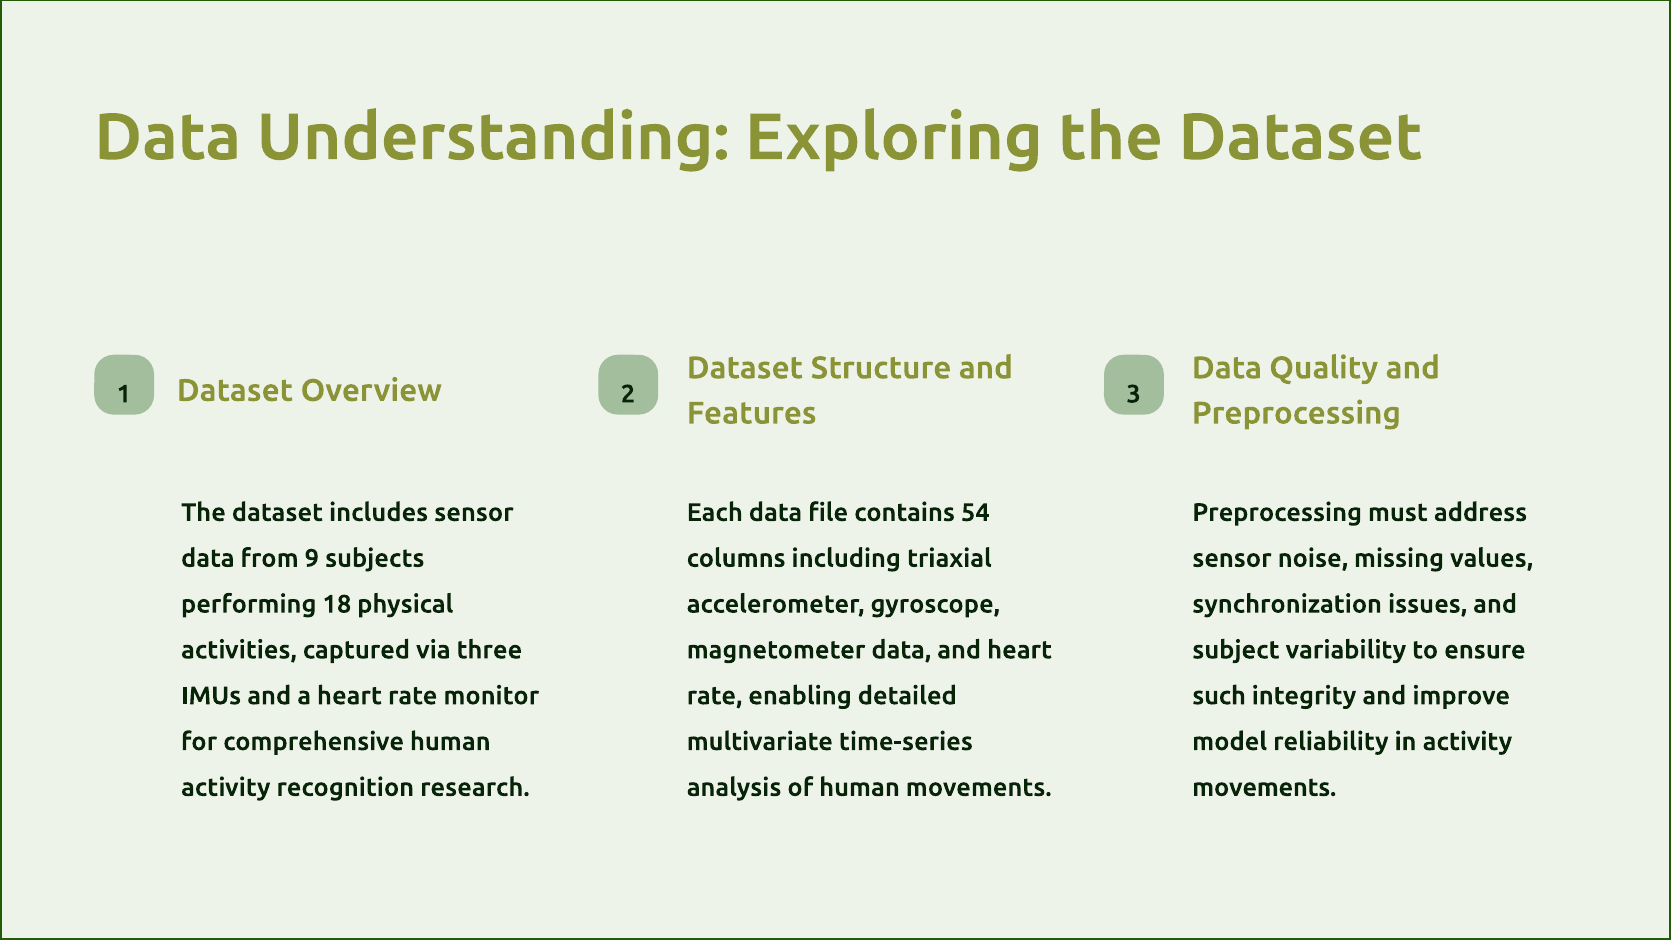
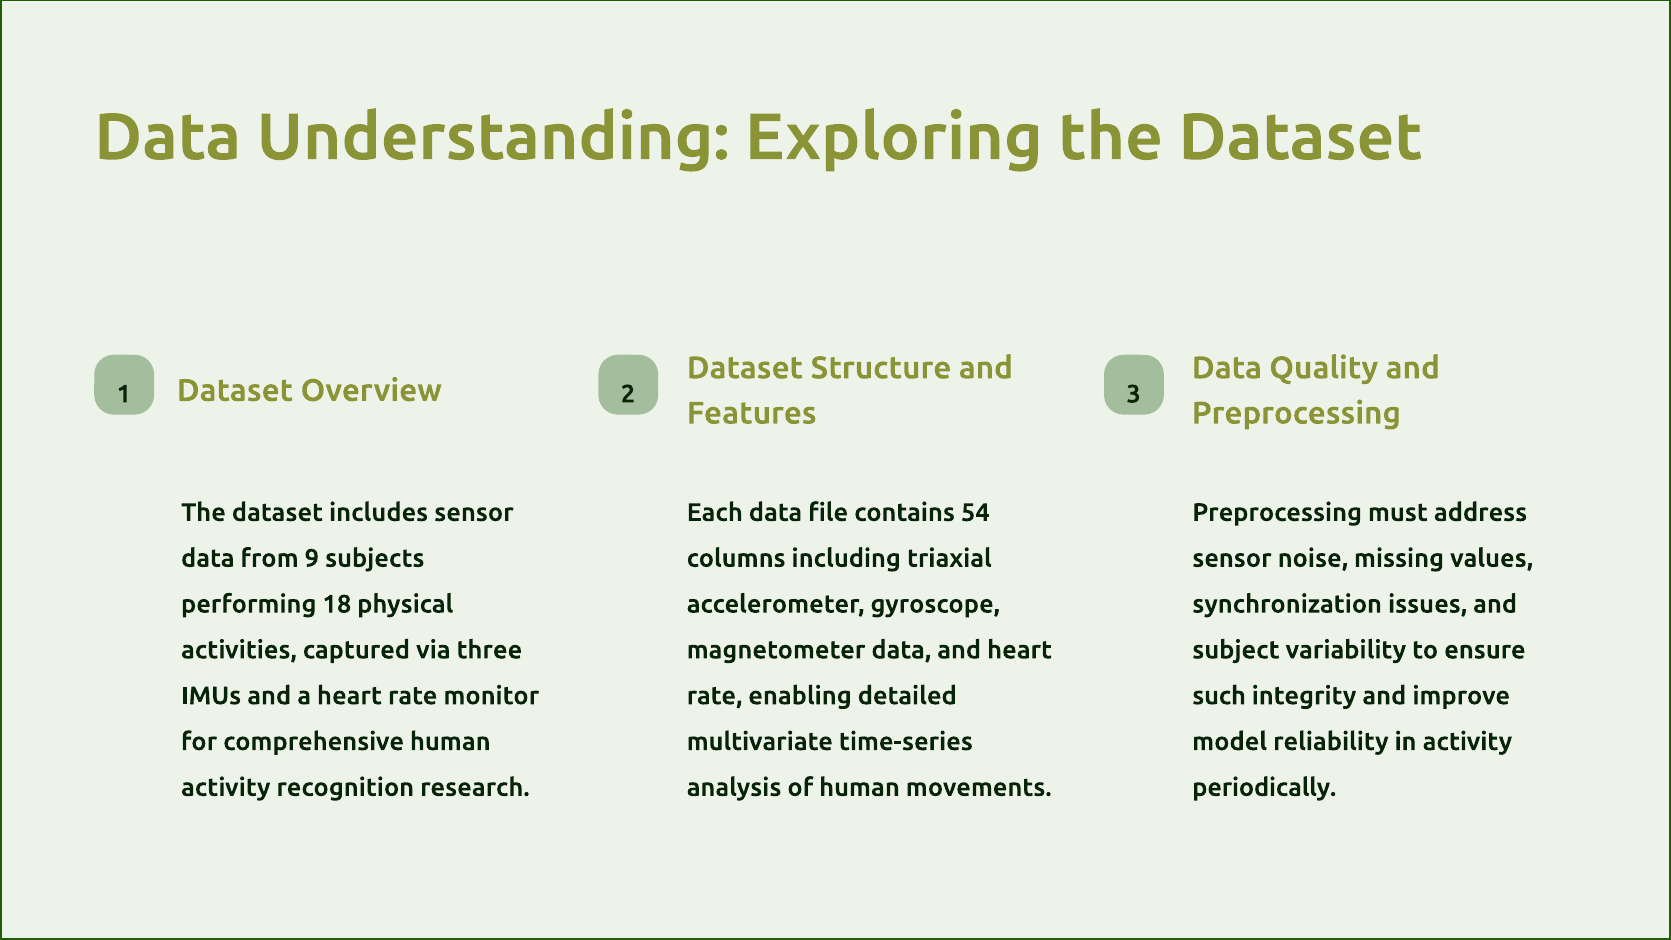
movements: movements -> periodically (1264, 787)
